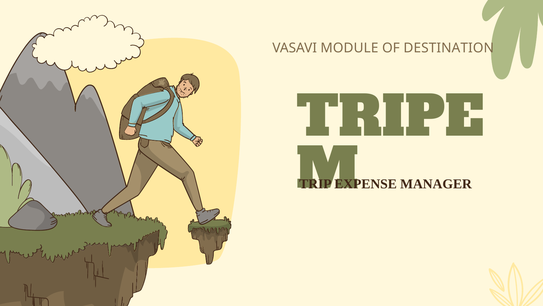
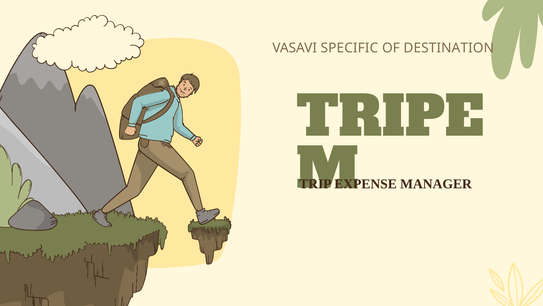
MODULE: MODULE -> SPECIFIC (349, 48)
